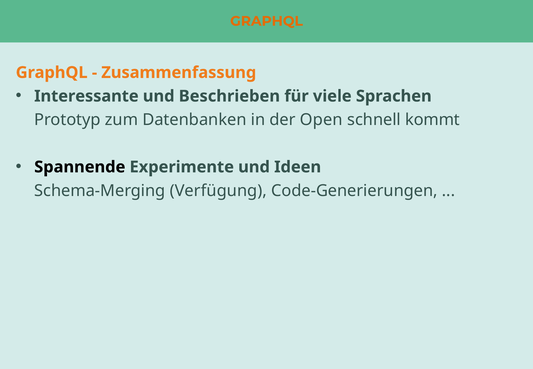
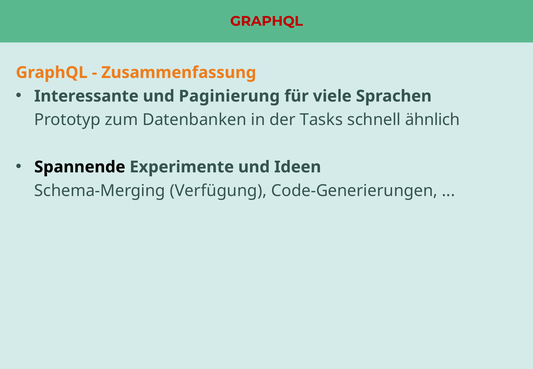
GRAPHQL colour: orange -> red (267, 21)
Beschrieben: Beschrieben -> Paginierung (229, 96)
Open: Open -> Tasks (321, 120)
kommt: kommt -> ähnlich (433, 120)
